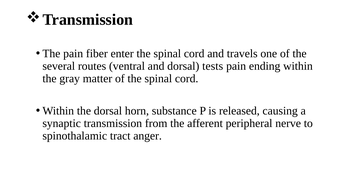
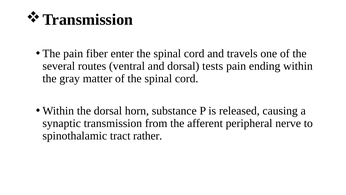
anger: anger -> rather (148, 135)
